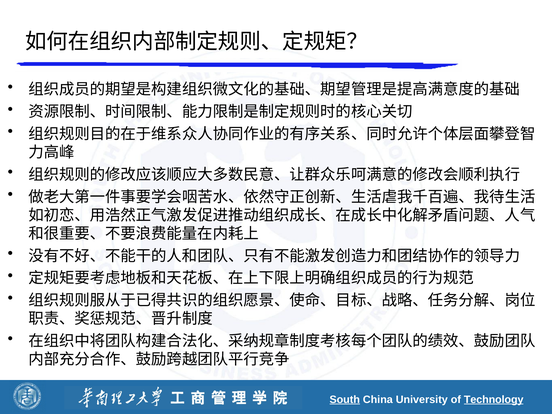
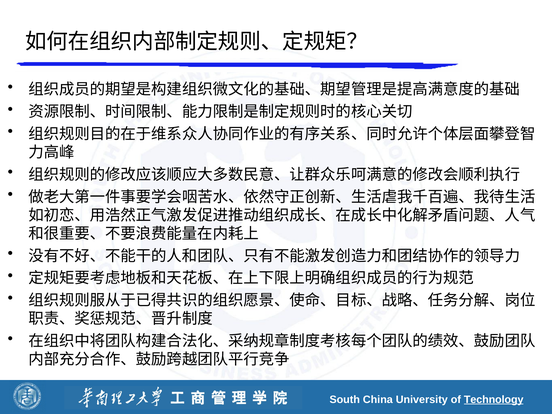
South underline: present -> none (345, 400)
